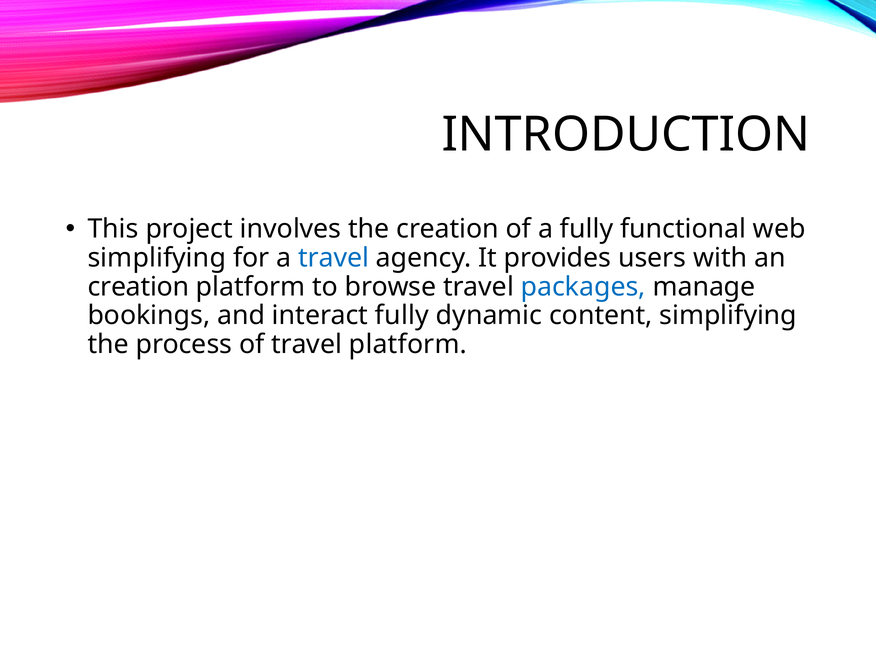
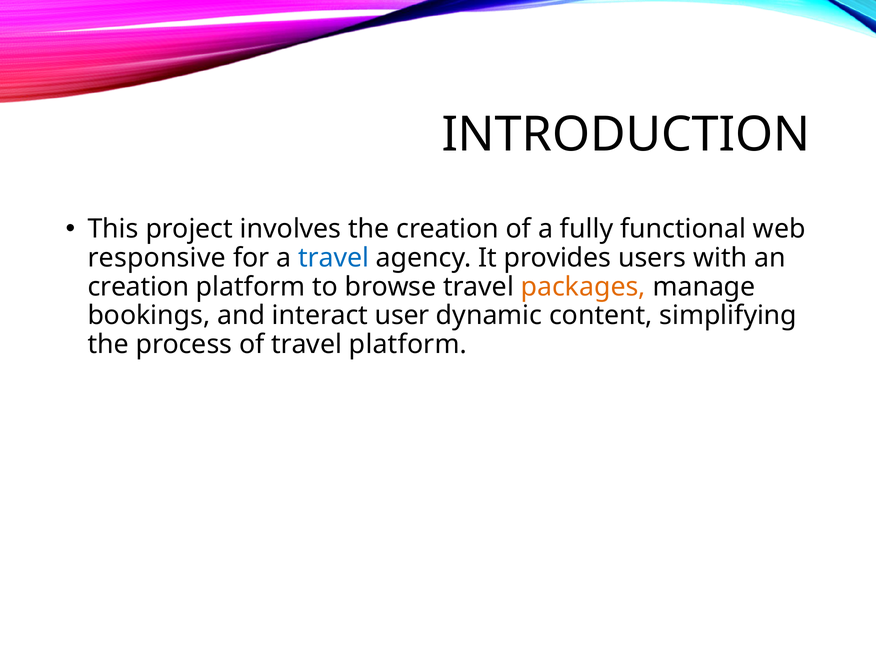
simplifying: simplifying -> responsive (157, 258)
packages colour: blue -> orange (583, 287)
interact fully: fully -> user (402, 316)
